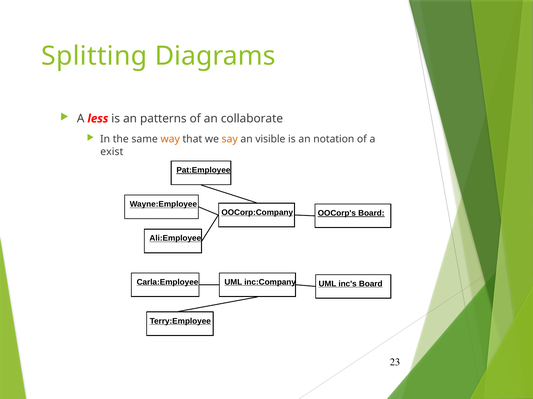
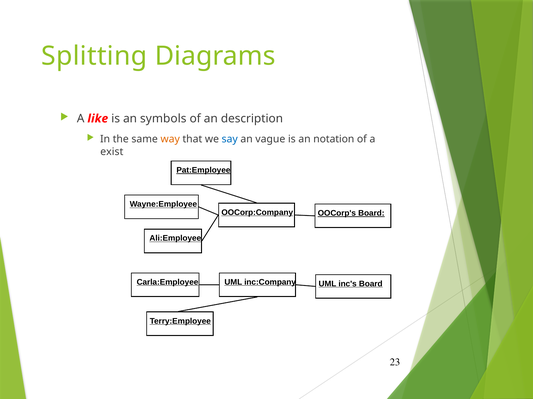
less: less -> like (98, 119)
patterns: patterns -> symbols (163, 119)
collaborate: collaborate -> description (252, 119)
say colour: orange -> blue (230, 139)
visible: visible -> vague (270, 139)
